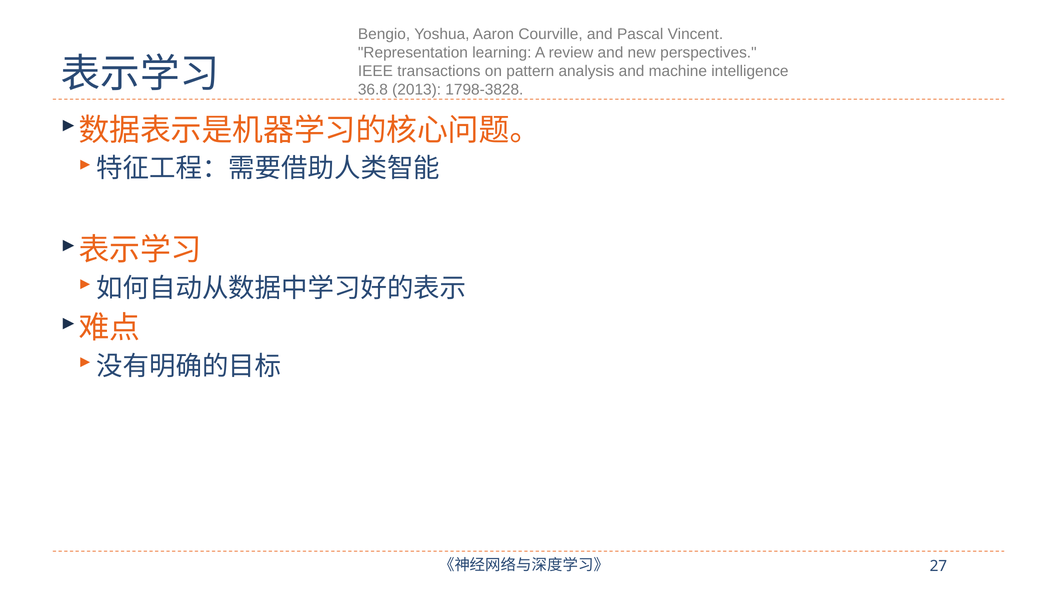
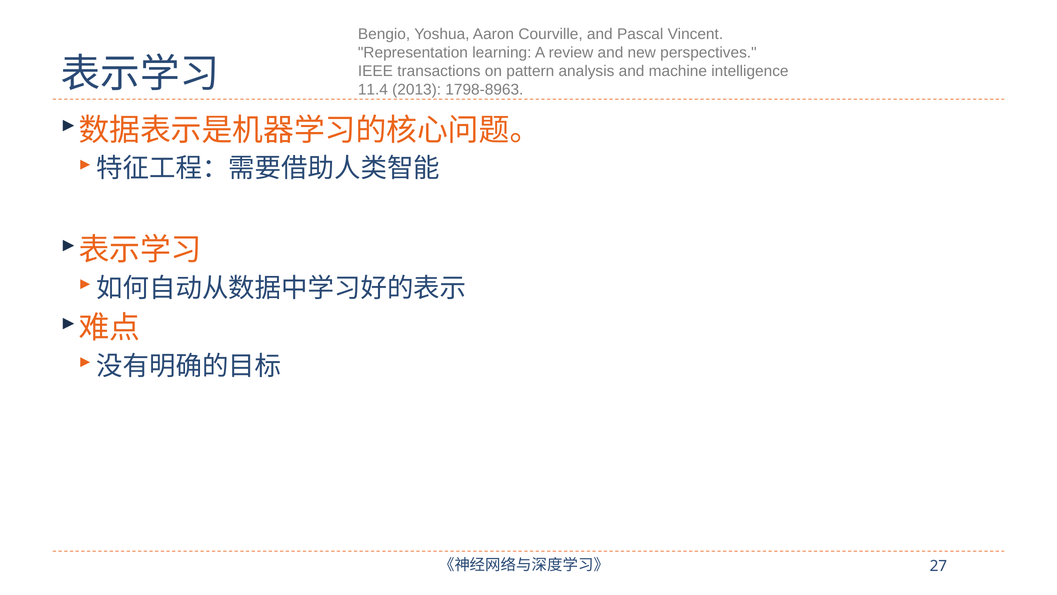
36.8: 36.8 -> 11.4 (373, 89)
1798-3828: 1798-3828 -> 1798-8963 (484, 89)
